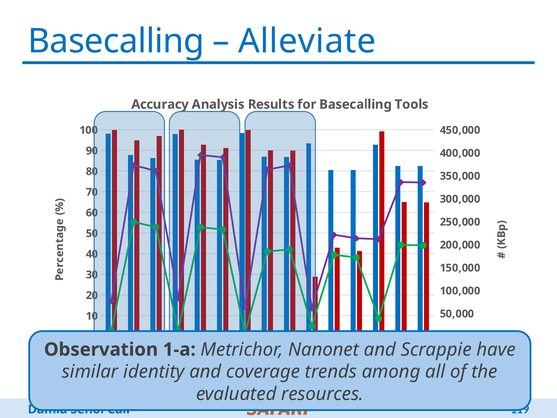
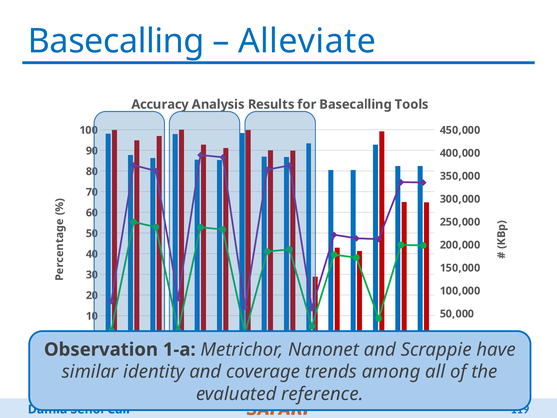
resources: resources -> reference (322, 394)
